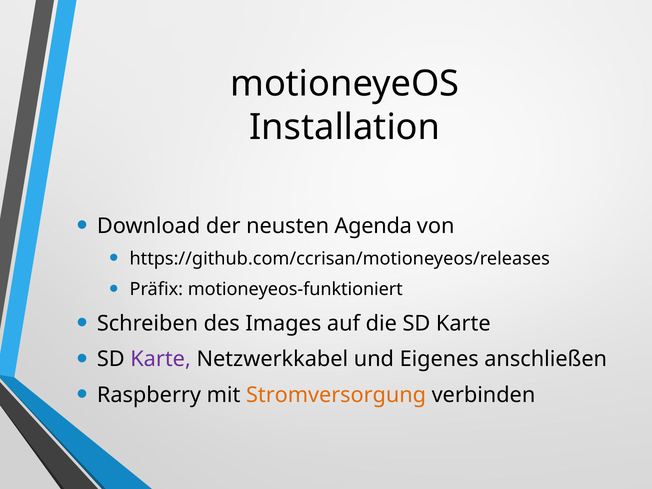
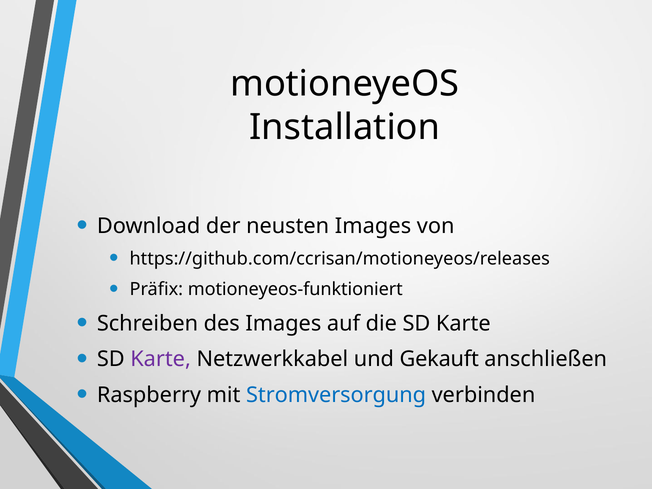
neusten Agenda: Agenda -> Images (373, 226)
Eigenes: Eigenes -> Gekauft (439, 359)
Stromversorgung colour: orange -> blue (336, 395)
